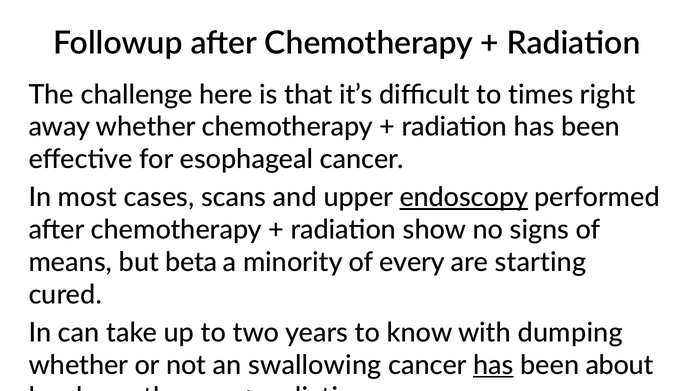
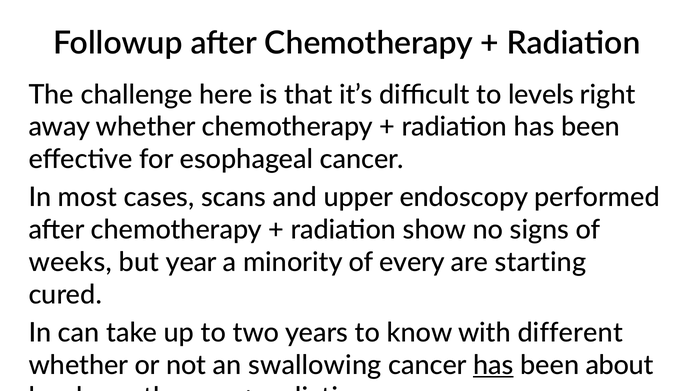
times: times -> levels (541, 95)
endoscopy underline: present -> none (464, 198)
means: means -> weeks (70, 263)
beta: beta -> year (191, 263)
dumping: dumping -> different (570, 333)
